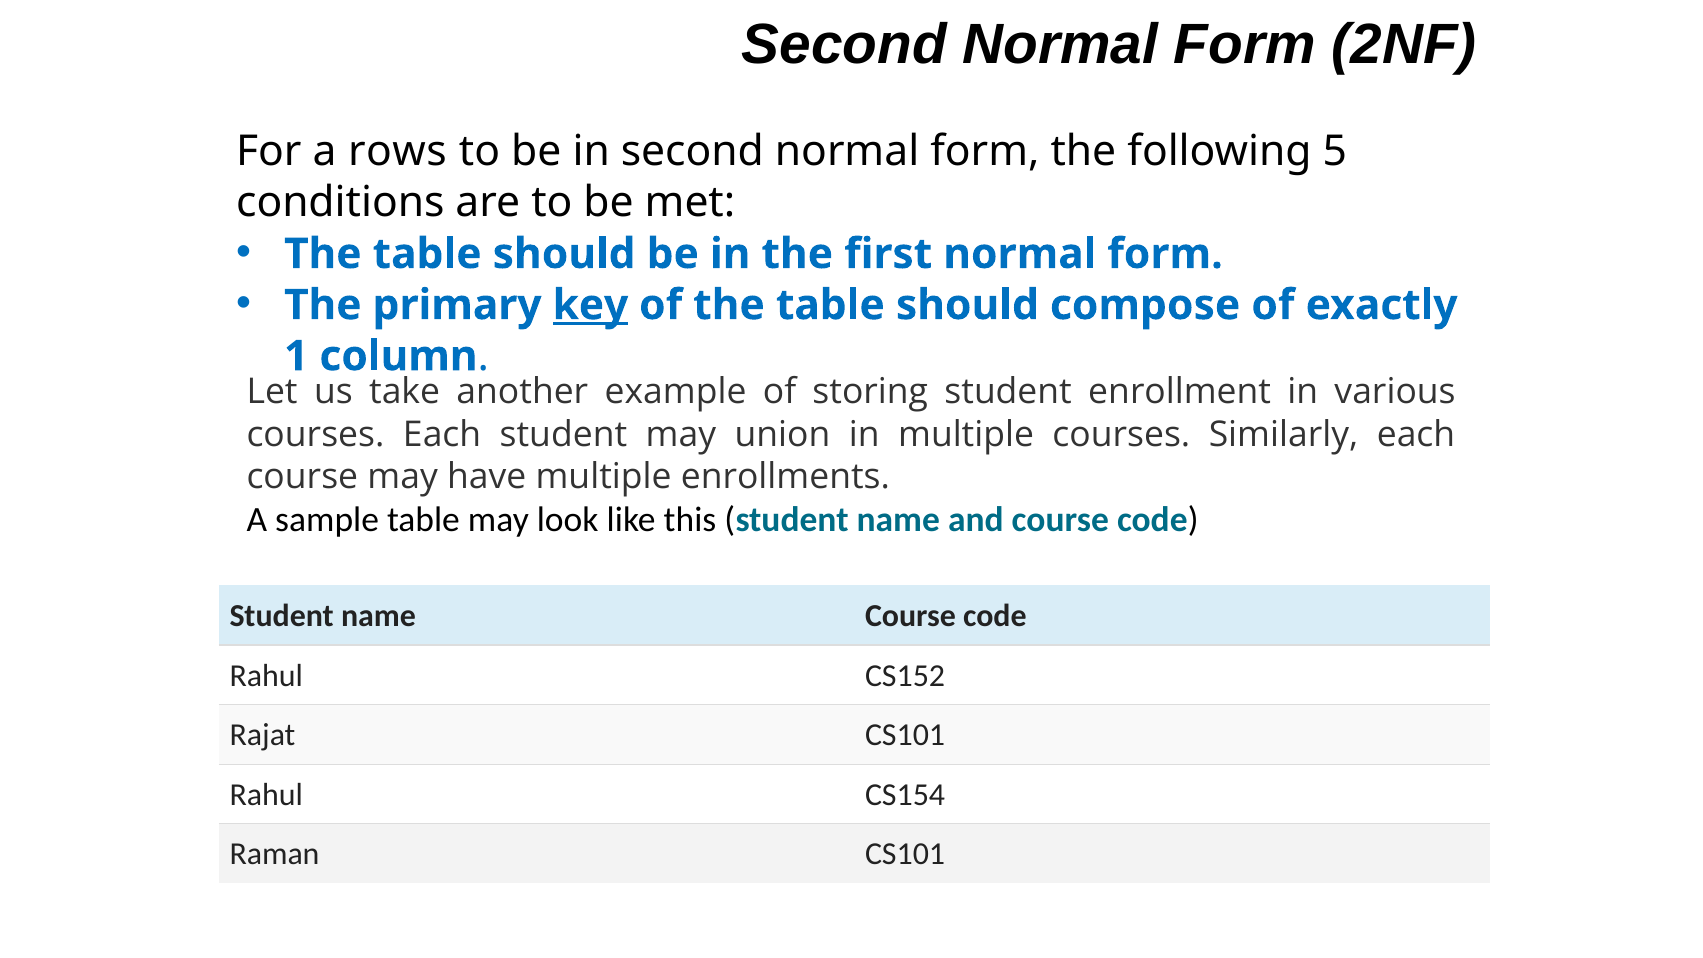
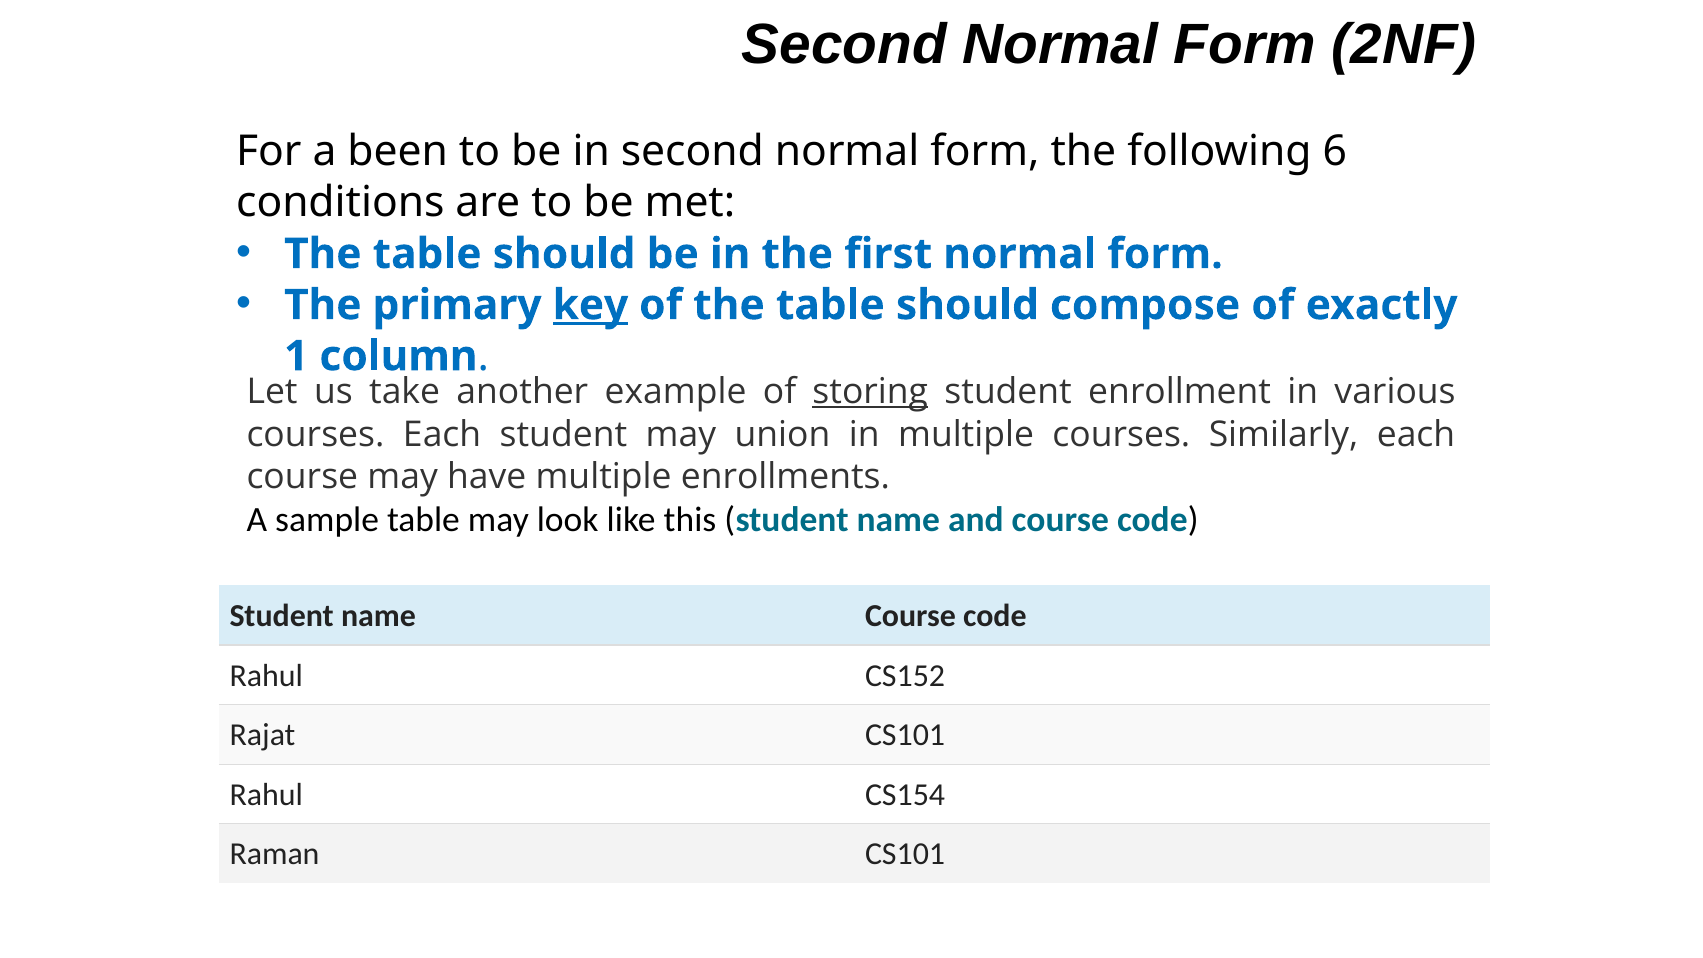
rows: rows -> been (398, 152)
5: 5 -> 6 (1335, 152)
storing underline: none -> present (870, 392)
